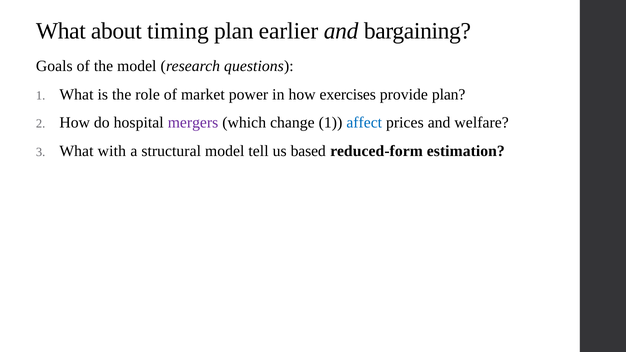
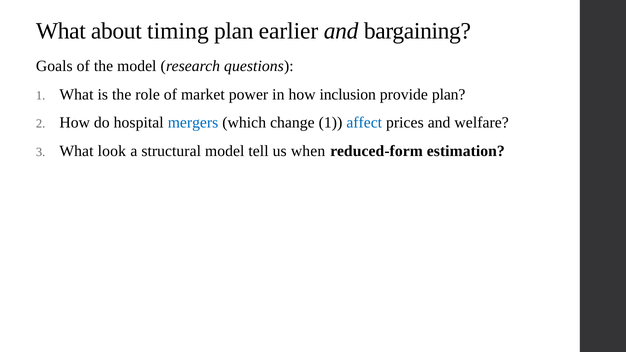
exercises: exercises -> inclusion (348, 94)
mergers colour: purple -> blue (193, 123)
with: with -> look (112, 151)
based: based -> when (308, 151)
